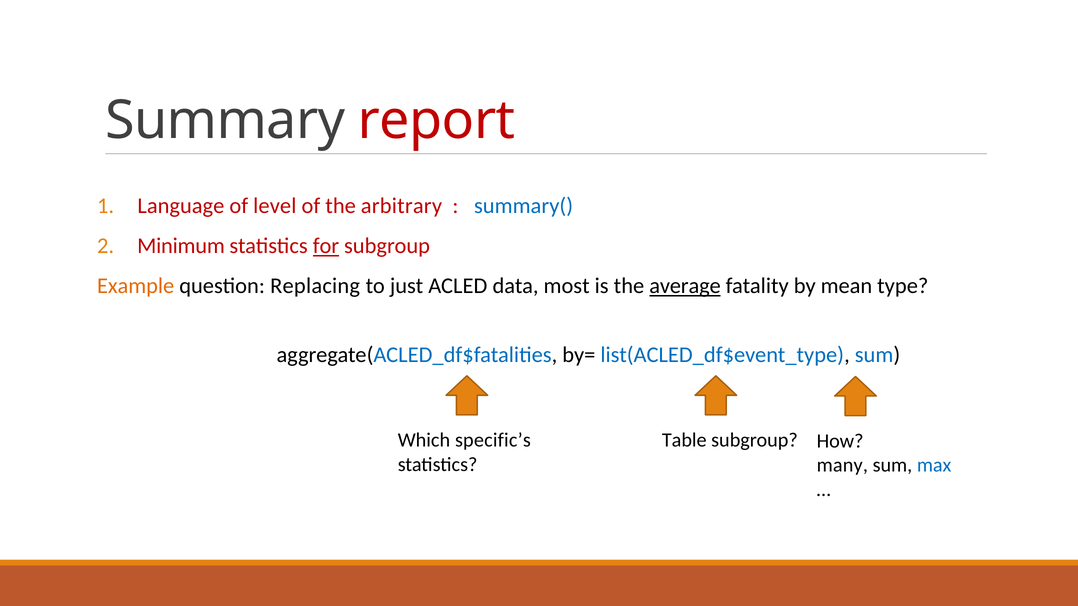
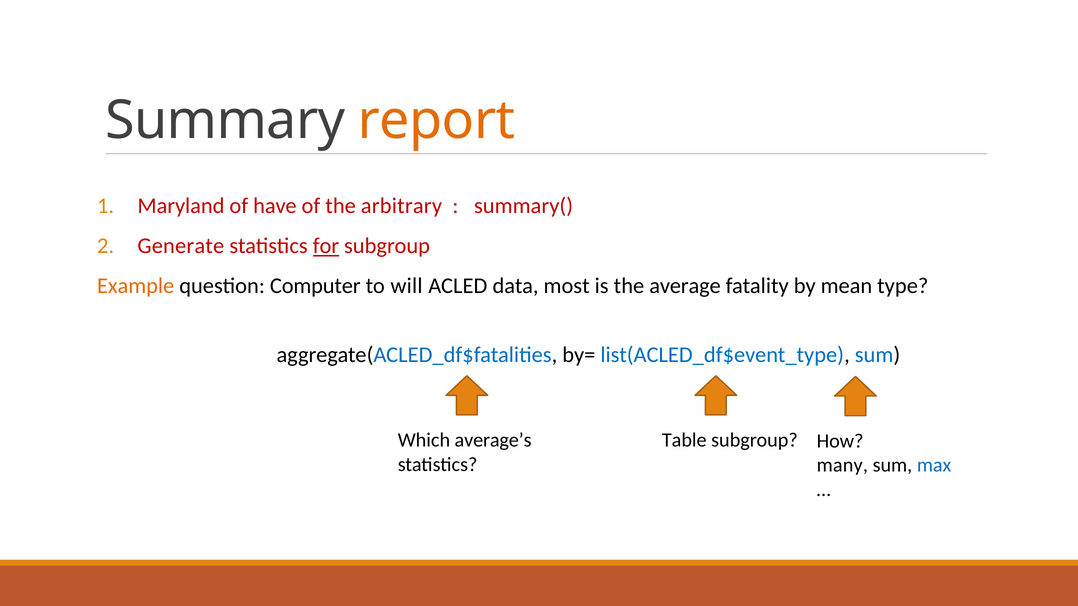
report colour: red -> orange (436, 121)
Language: Language -> Maryland (181, 206)
level: level -> have (275, 206)
summary( colour: blue -> red (524, 206)
Minimum: Minimum -> Generate (181, 246)
Replacing: Replacing -> Computer (315, 286)
just: just -> will (406, 286)
average underline: present -> none (685, 286)
specific’s: specific’s -> average’s (493, 441)
